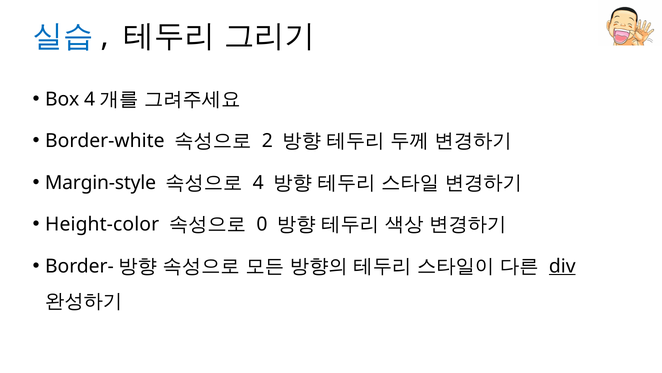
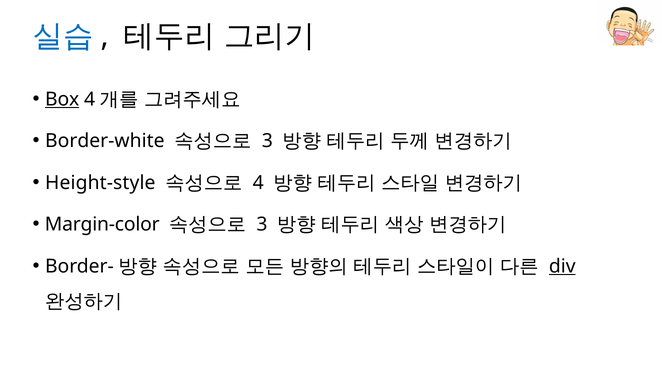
Box underline: none -> present (62, 99)
2: 2 -> 3 (267, 141)
Margin-style: Margin-style -> Height-style (100, 182)
Height-color: Height-color -> Margin-color (102, 224)
0: 0 -> 3 (262, 224)
